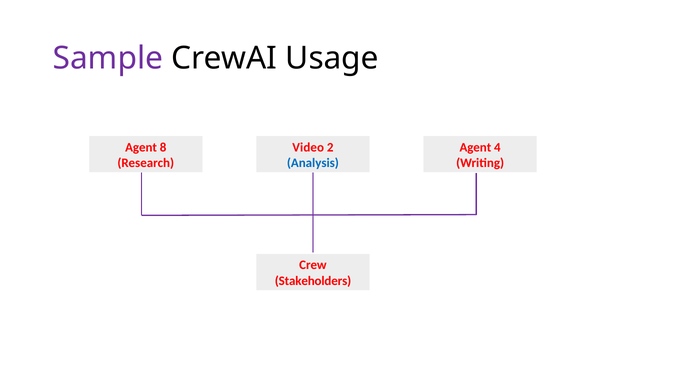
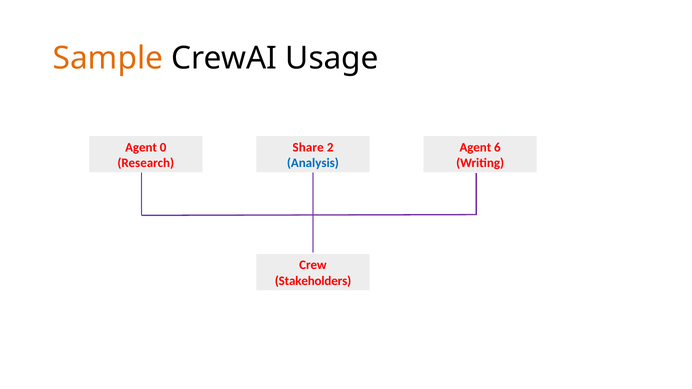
Sample colour: purple -> orange (108, 58)
8: 8 -> 0 (163, 147)
Video: Video -> Share (308, 147)
4: 4 -> 6 (497, 147)
